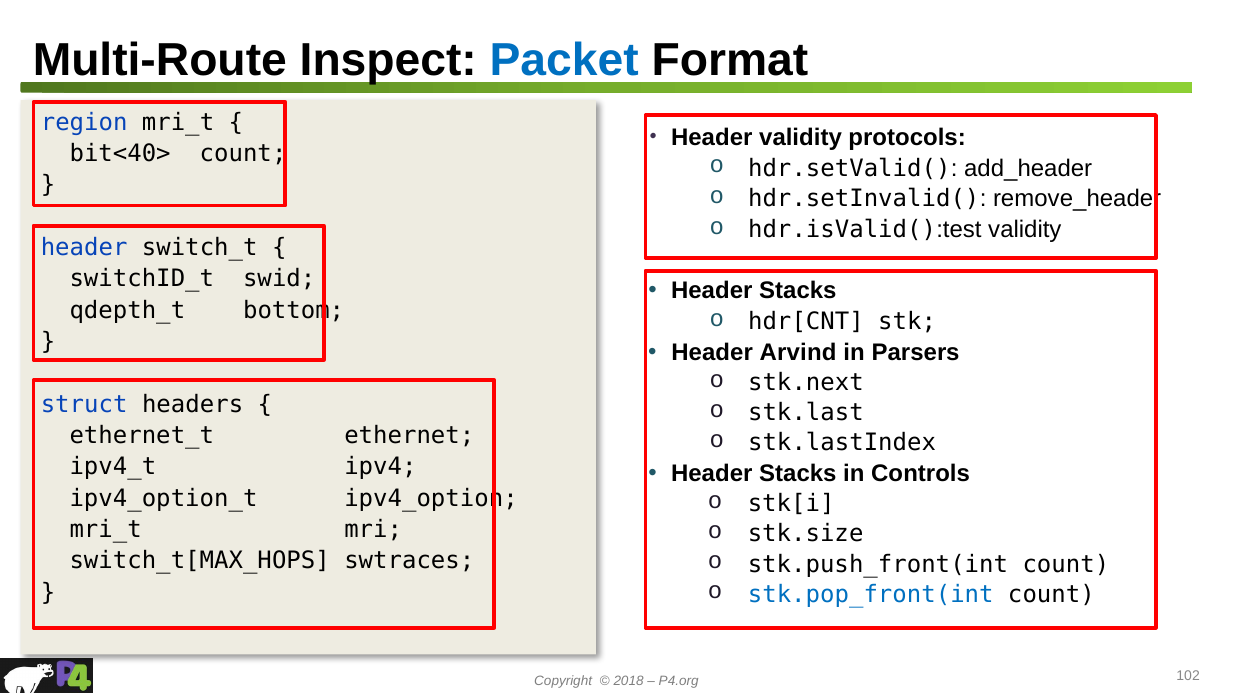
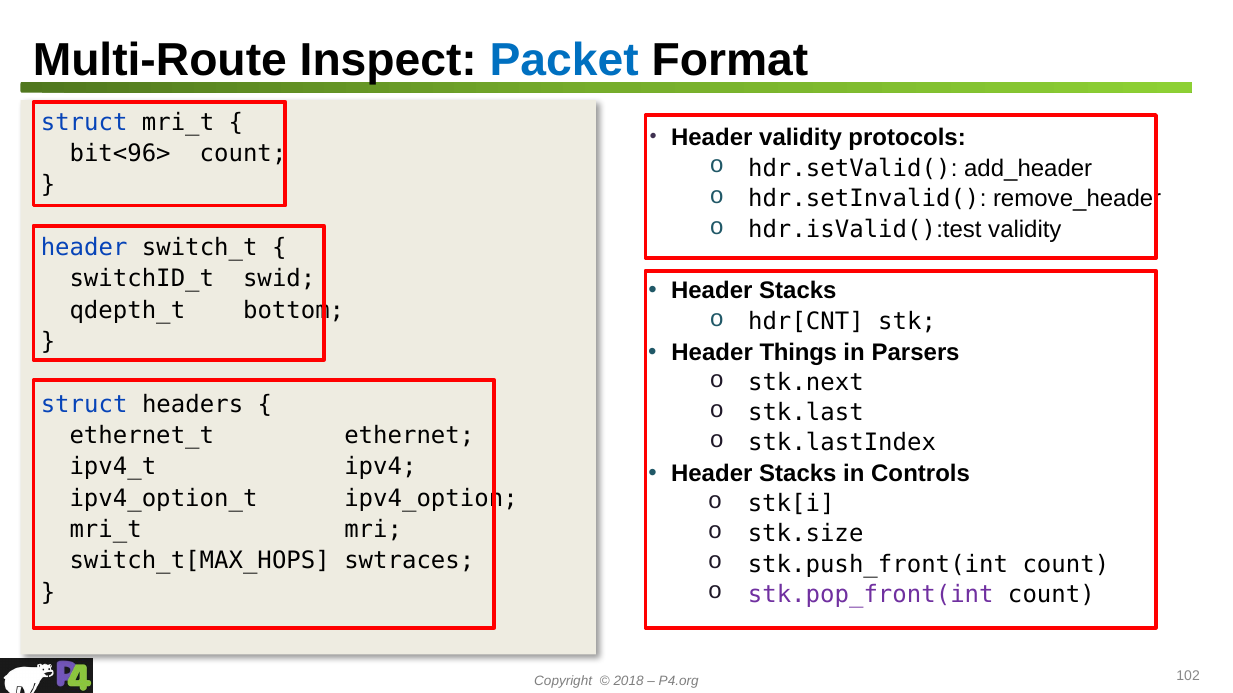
region: region -> struct (84, 122)
bit<40>: bit<40> -> bit<96> (120, 154)
Arvind: Arvind -> Things (798, 353)
stk.pop_front(int colour: blue -> purple (871, 595)
